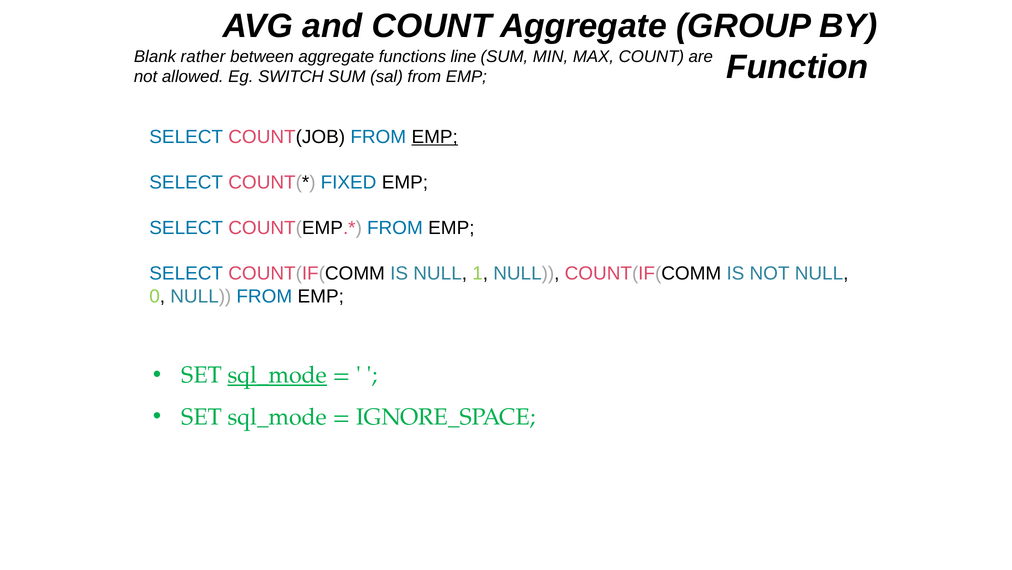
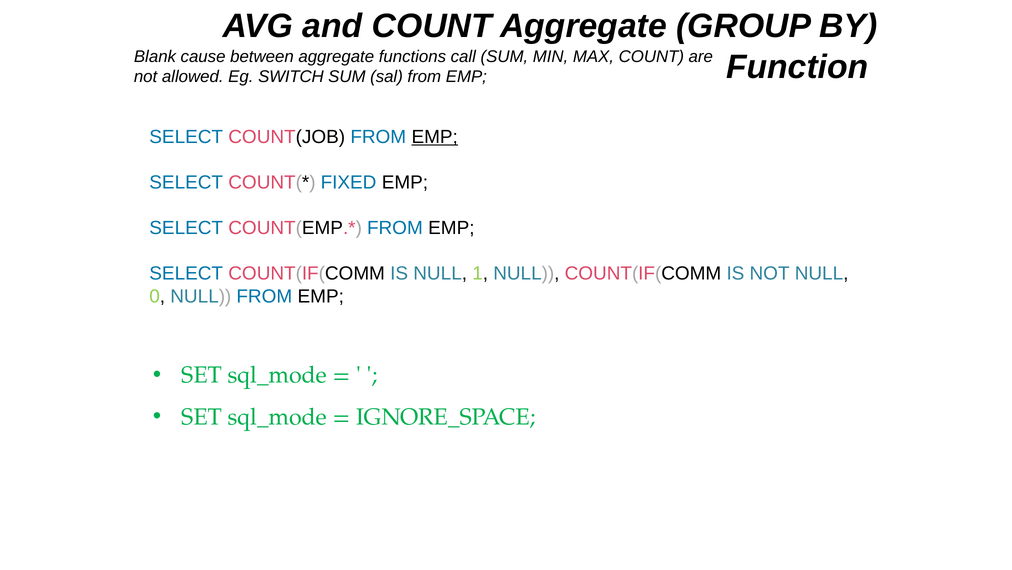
rather: rather -> cause (203, 57)
line: line -> call (463, 57)
sql_mode underline: present -> none (277, 375)
